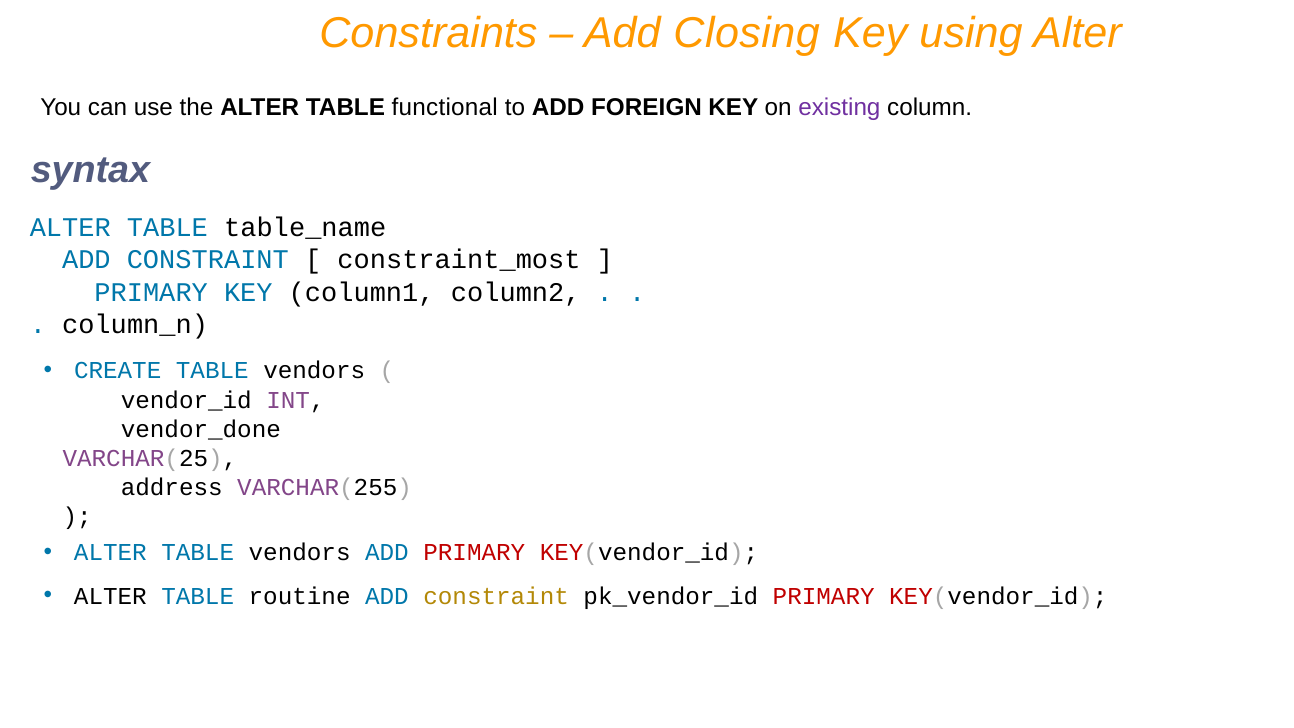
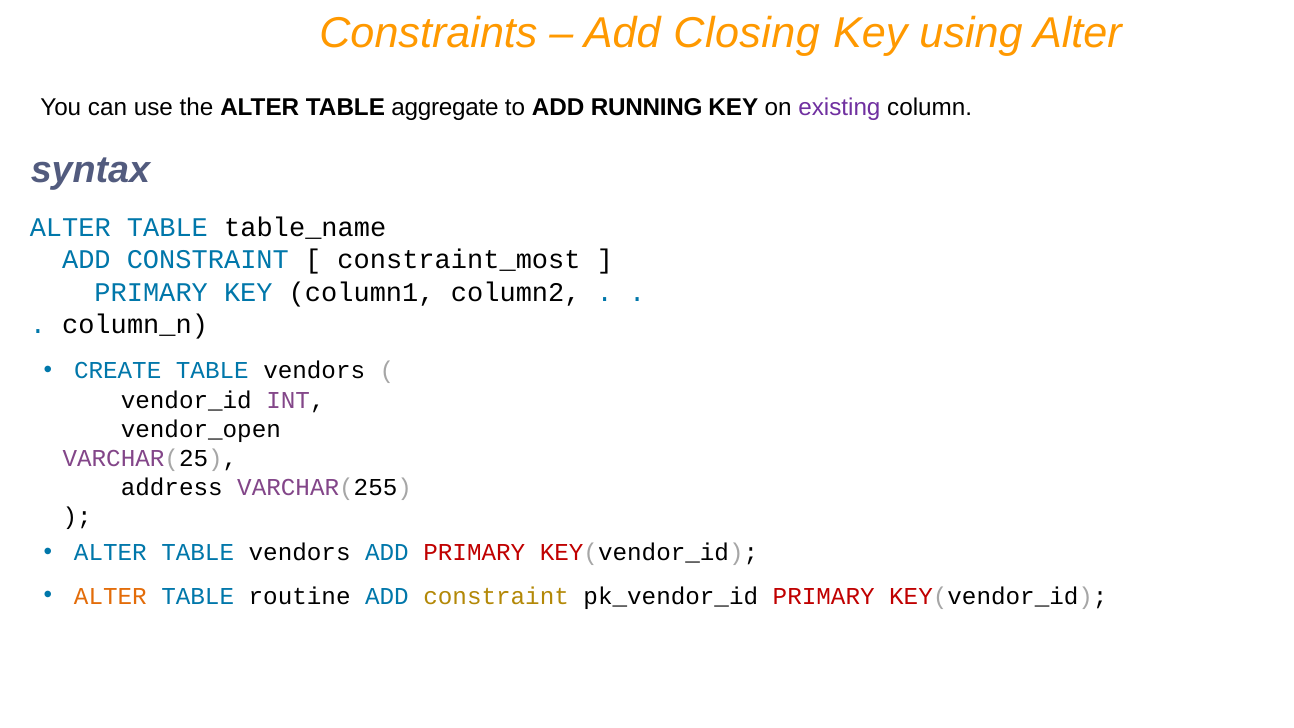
functional: functional -> aggregate (445, 108)
FOREIGN: FOREIGN -> RUNNING (647, 108)
vendor_done: vendor_done -> vendor_open (201, 429)
ALTER colour: black -> orange (110, 596)
